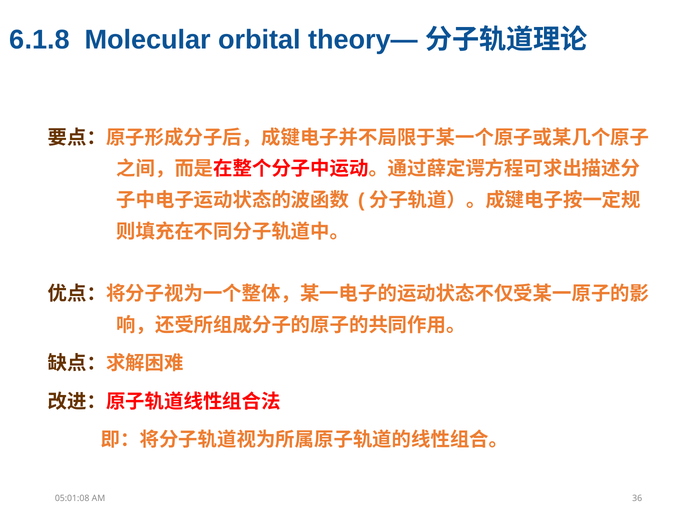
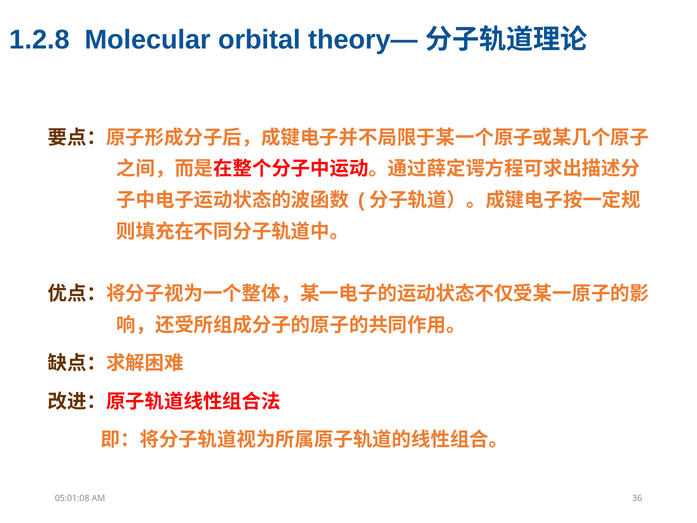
6.1.8: 6.1.8 -> 1.2.8 (40, 40)
